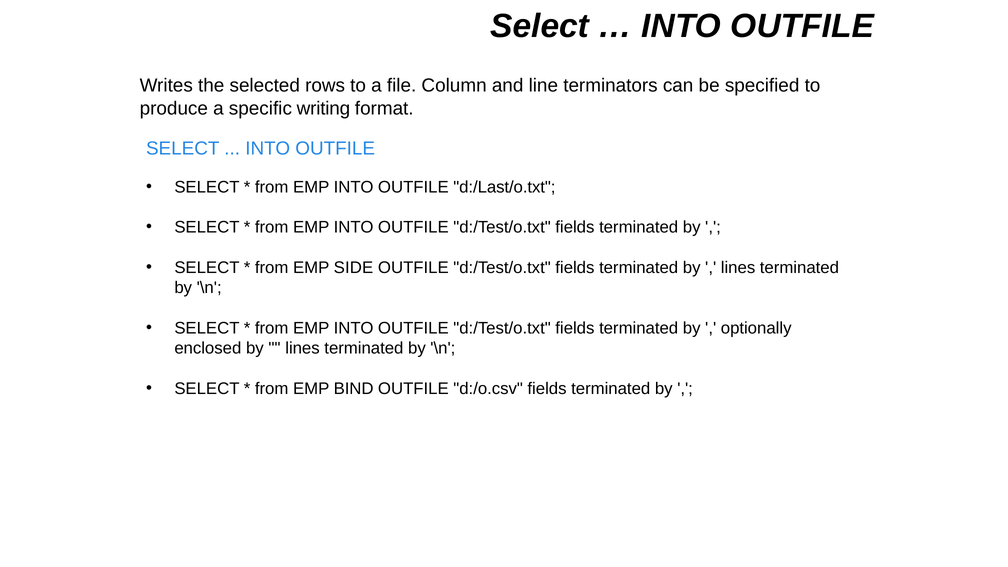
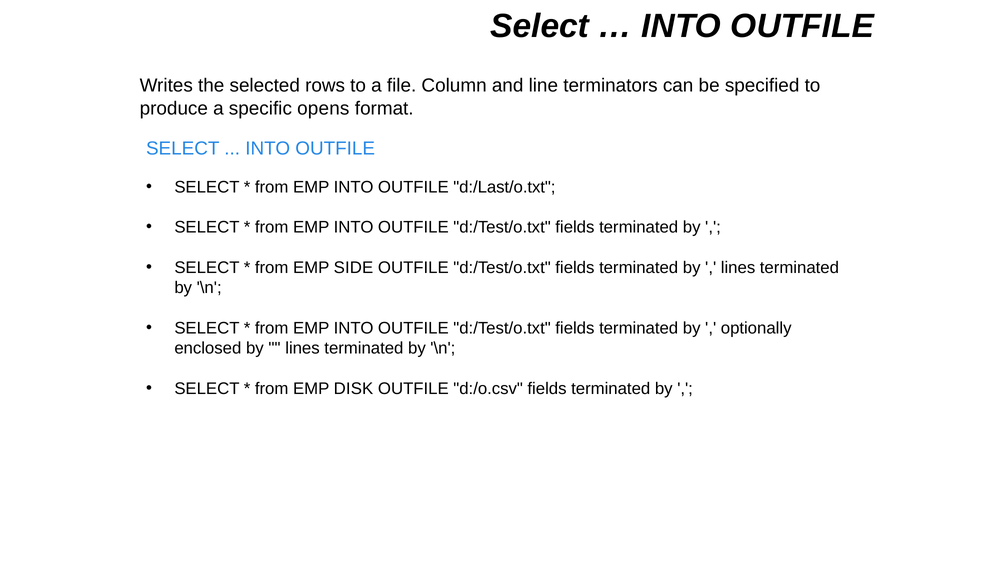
writing: writing -> opens (323, 108)
BIND: BIND -> DISK (353, 389)
